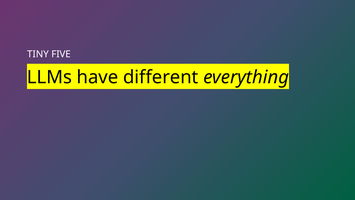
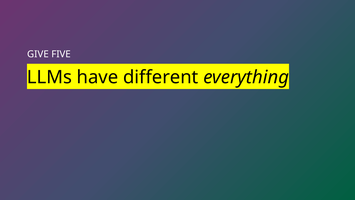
TINY: TINY -> GIVE (38, 54)
